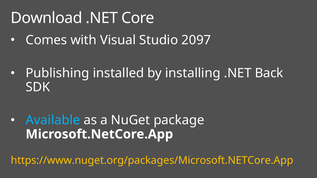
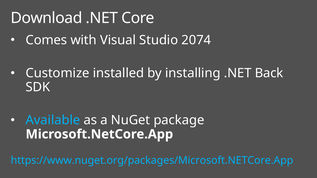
2097: 2097 -> 2074 (196, 40)
Publishing: Publishing -> Customize (58, 73)
https://www.nuget.org/packages/Microsoft.NETCore.App colour: yellow -> light blue (152, 161)
